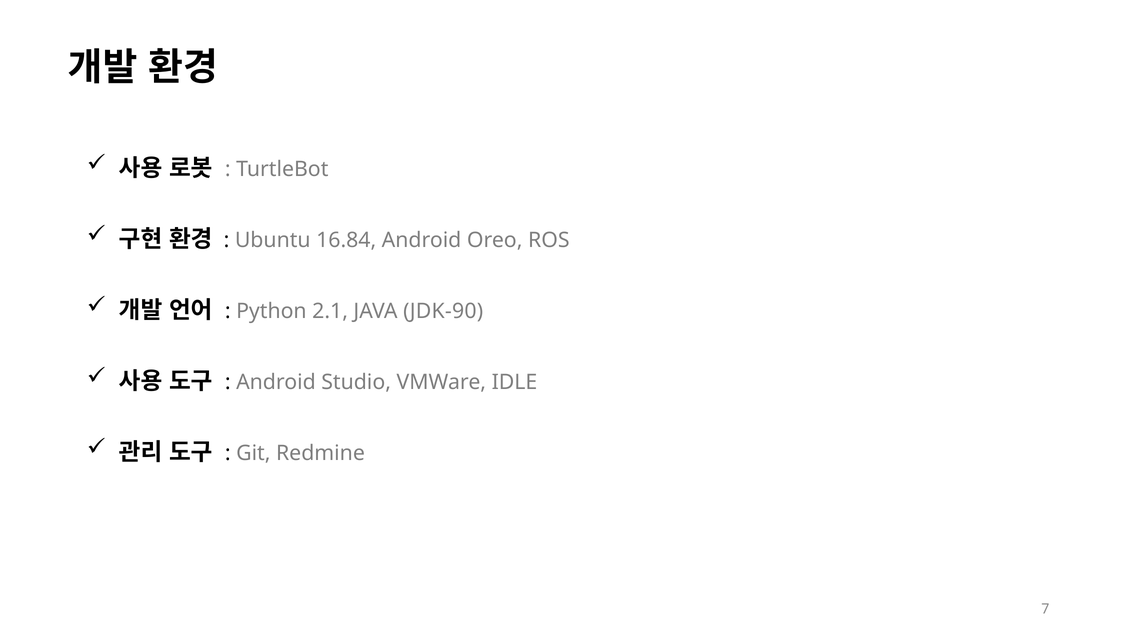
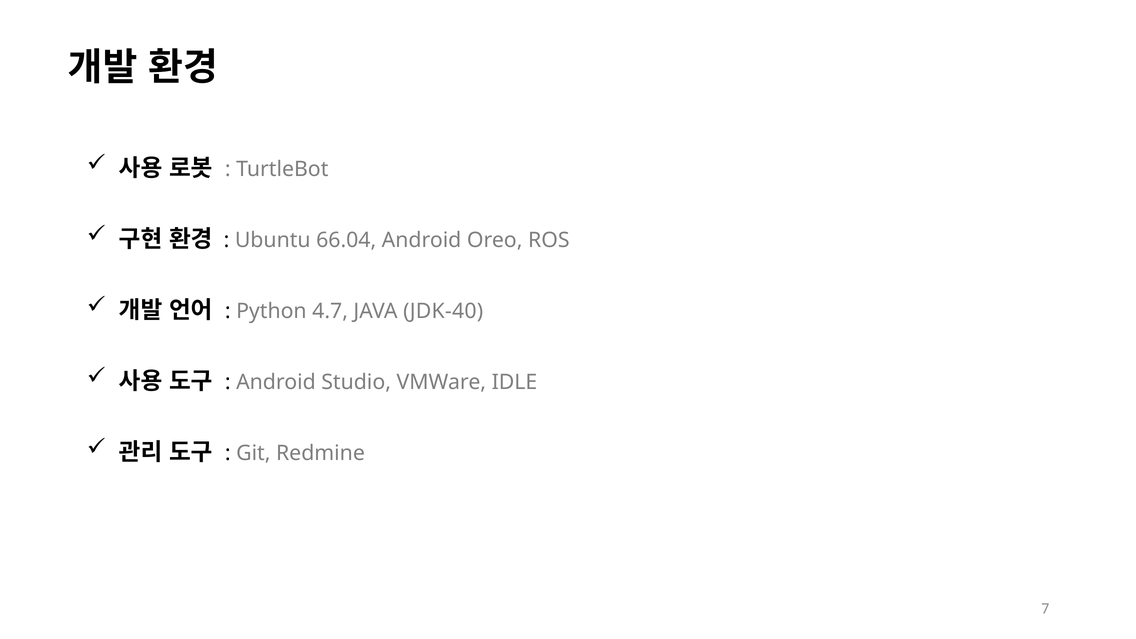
16.84: 16.84 -> 66.04 (346, 240)
2.1: 2.1 -> 4.7 (330, 311)
JDK-90: JDK-90 -> JDK-40 (443, 311)
